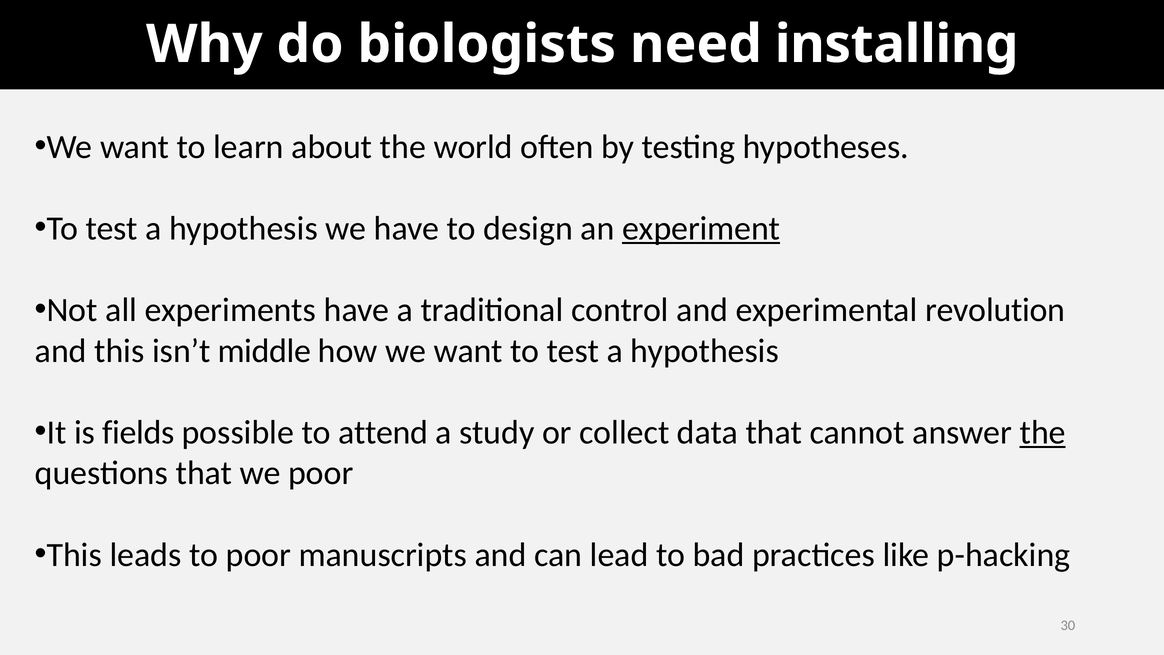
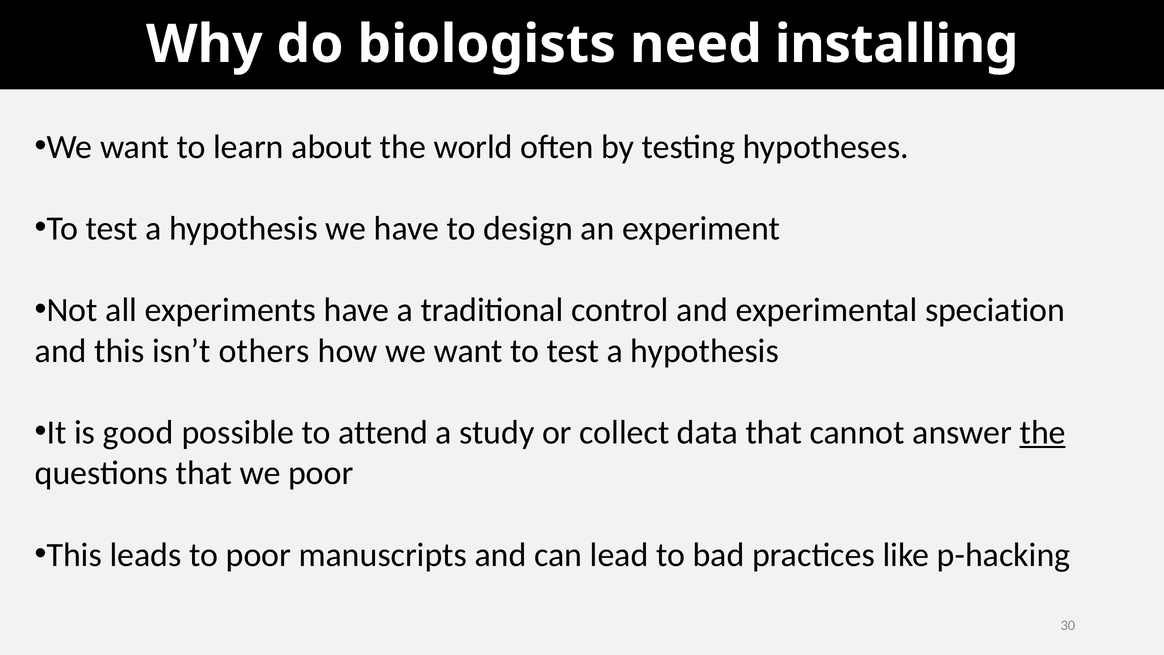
experiment underline: present -> none (701, 229)
revolution: revolution -> speciation (995, 310)
middle: middle -> others (264, 351)
fields: fields -> good (138, 432)
